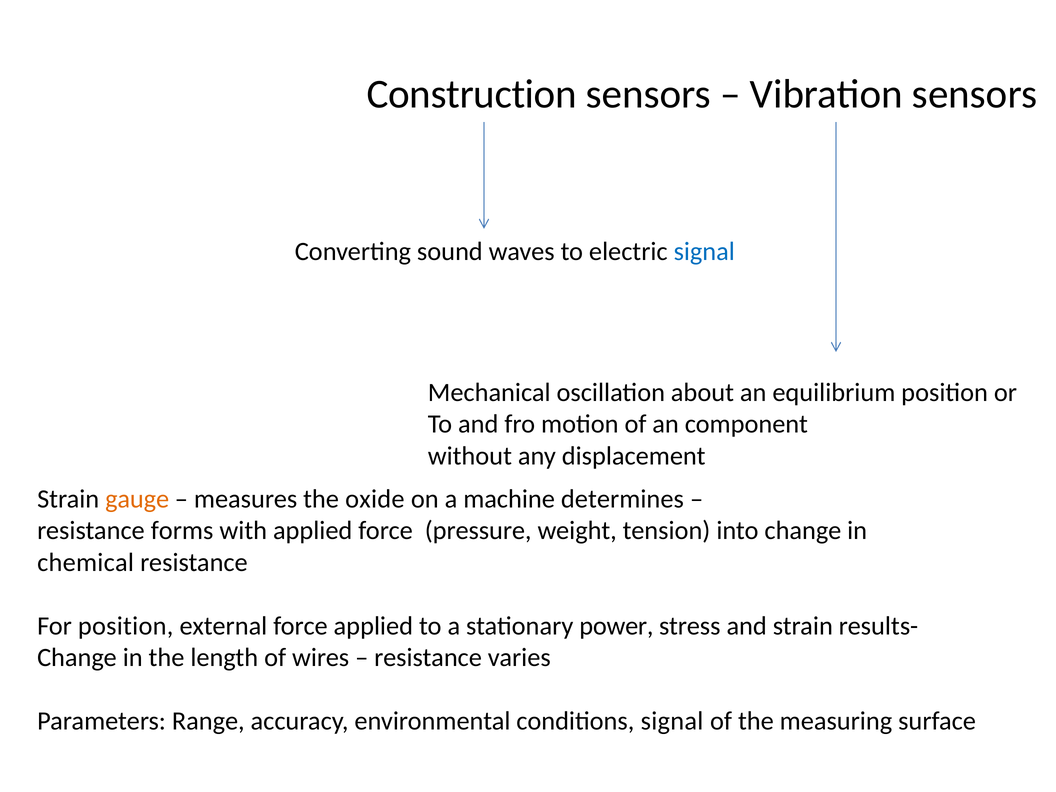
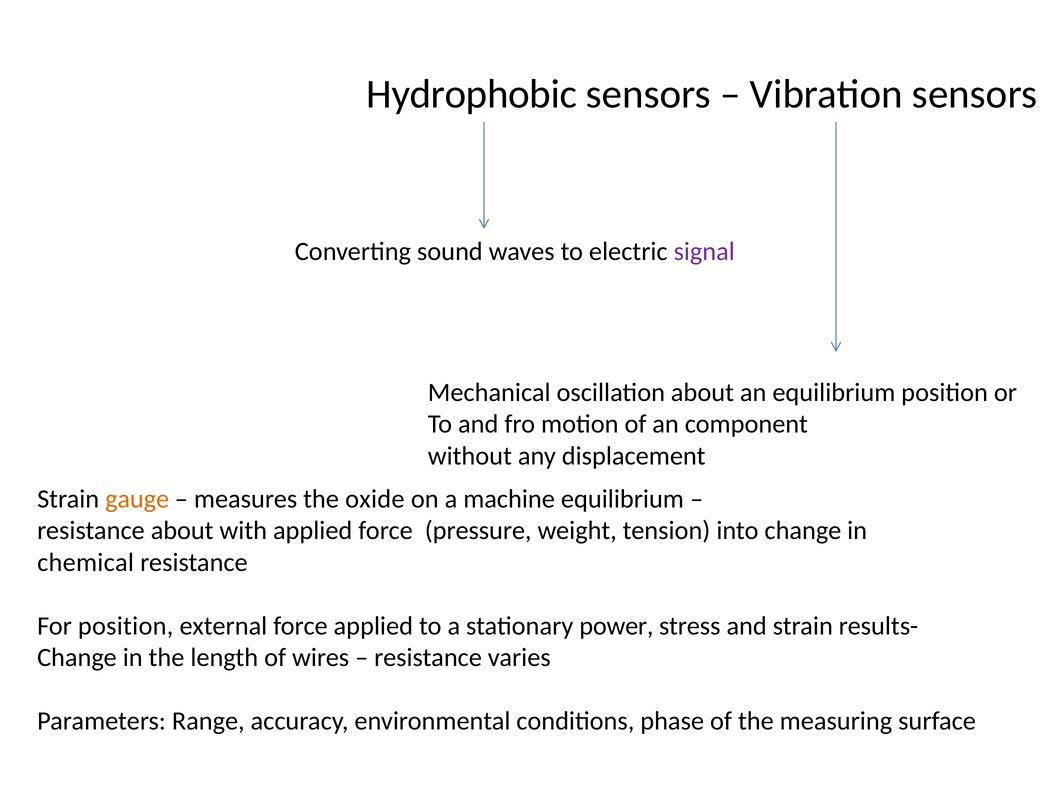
Construction: Construction -> Hydrophobic (472, 94)
signal colour: blue -> purple (704, 252)
machine determines: determines -> equilibrium (622, 499)
resistance forms: forms -> about (182, 531)
conditions signal: signal -> phase (672, 721)
